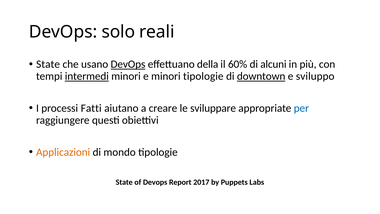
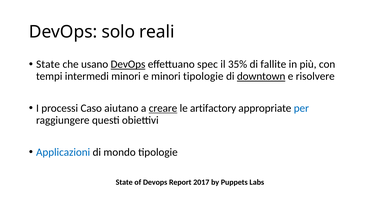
della: della -> spec (208, 64)
60%: 60% -> 35% (238, 64)
alcuni: alcuni -> fallite (273, 64)
intermedi underline: present -> none (87, 76)
sviluppo: sviluppo -> risolvere (315, 76)
Fatti: Fatti -> Caso (91, 108)
creare underline: none -> present (163, 108)
sviluppare: sviluppare -> artifactory (213, 108)
Applicazioni colour: orange -> blue (63, 152)
